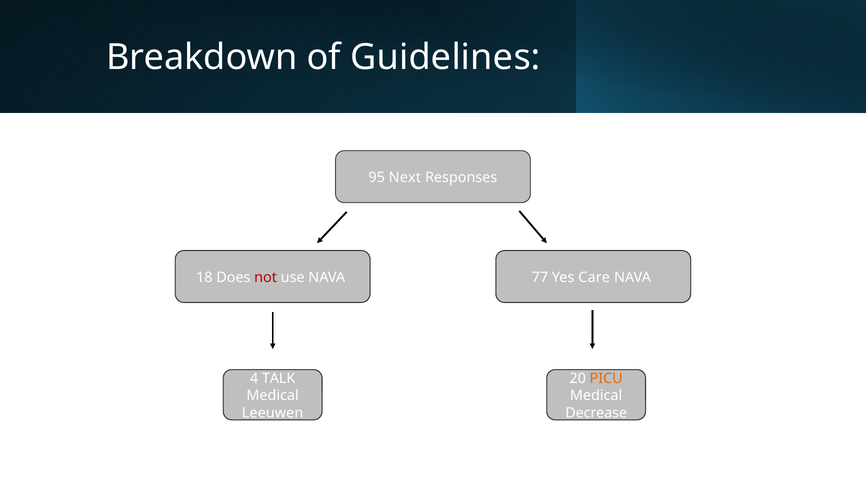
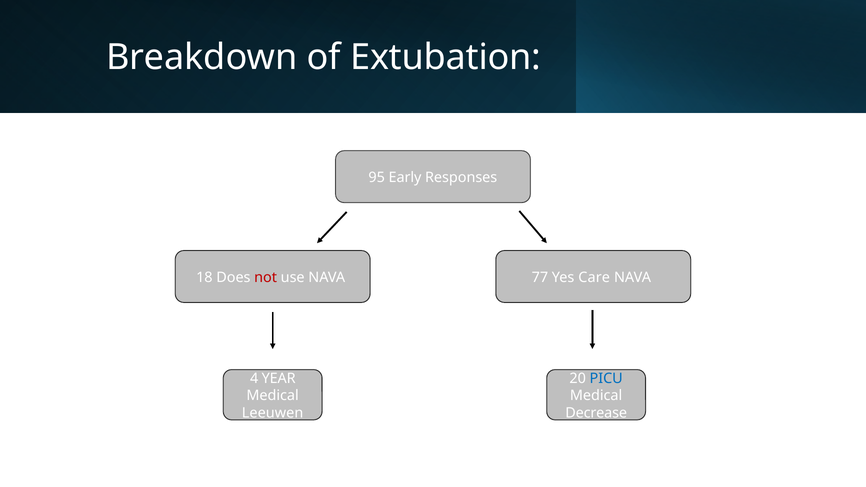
Guidelines: Guidelines -> Extubation (446, 57)
Next: Next -> Early (405, 178)
TALK: TALK -> YEAR (279, 379)
PICU colour: orange -> blue (606, 379)
